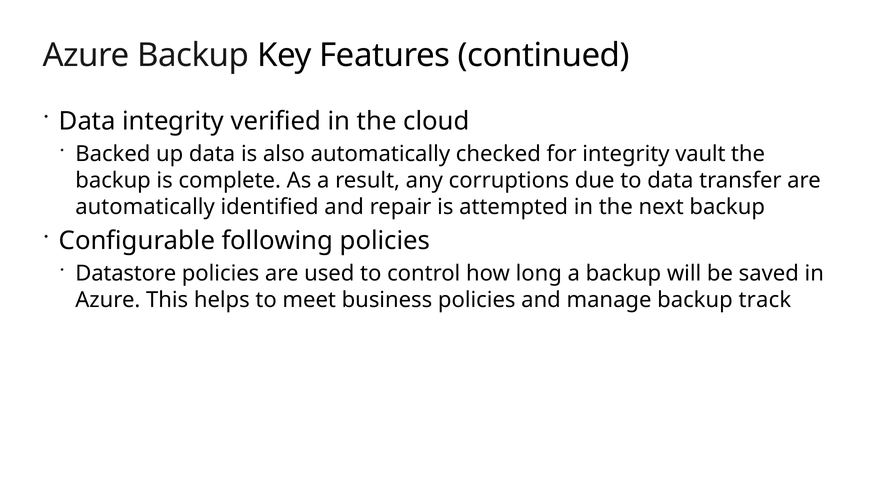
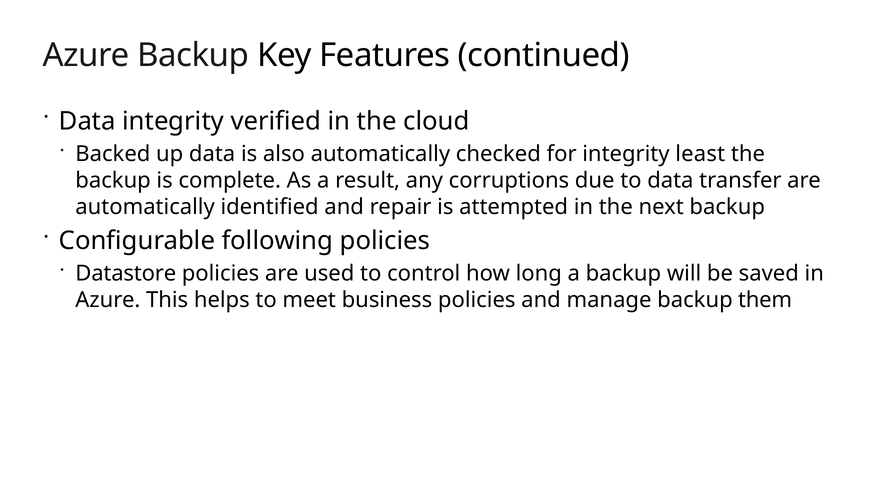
vault: vault -> least (700, 154)
track: track -> them (765, 300)
